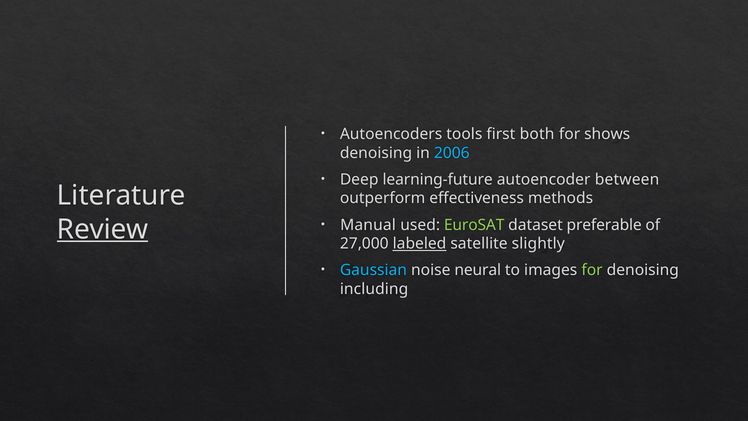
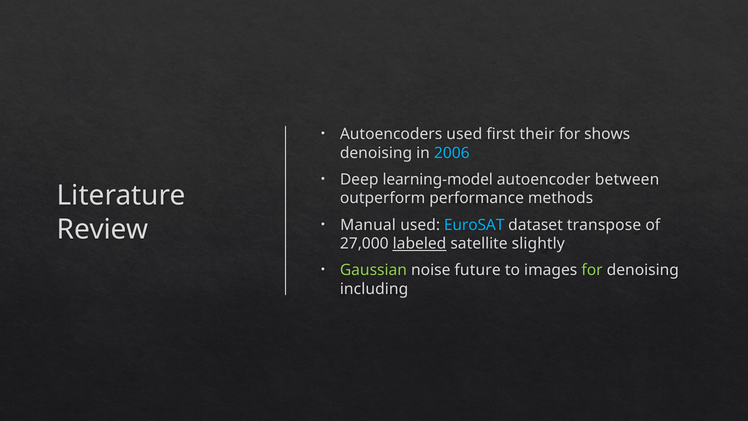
Autoencoders tools: tools -> used (464, 134)
both: both -> their (537, 134)
learning-future: learning-future -> learning-model (438, 179)
effectiveness: effectiveness -> performance (477, 198)
EuroSAT colour: light green -> light blue (474, 225)
preferable: preferable -> transpose (604, 225)
Review underline: present -> none (103, 229)
Gaussian colour: light blue -> light green (373, 270)
neural: neural -> future (478, 270)
